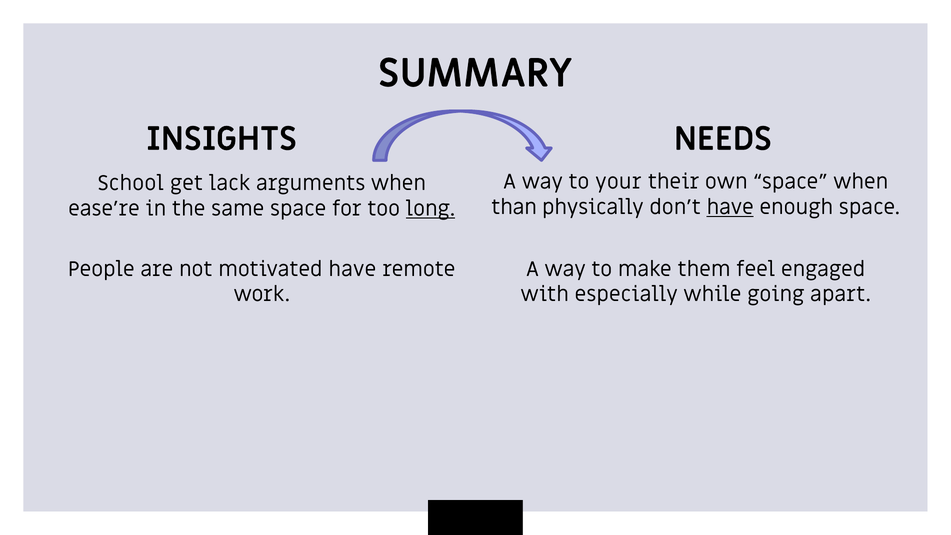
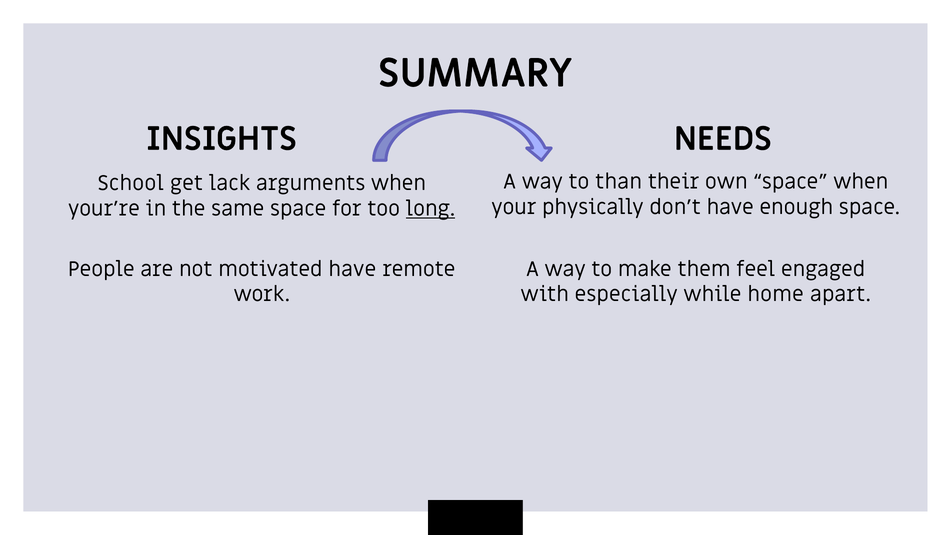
your: your -> than (618, 182)
than: than -> your (514, 207)
have underline: present -> none (730, 207)
ease’re: ease’re -> your’re (104, 209)
going: going -> home (776, 294)
